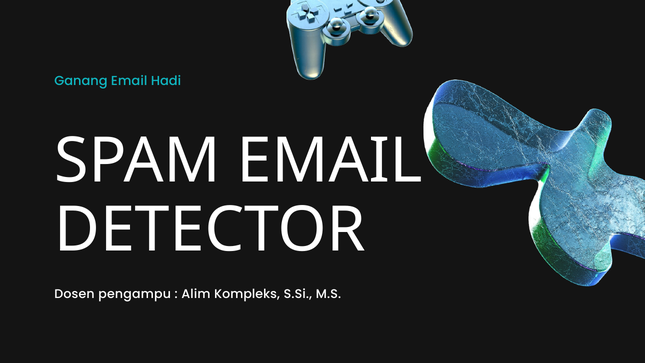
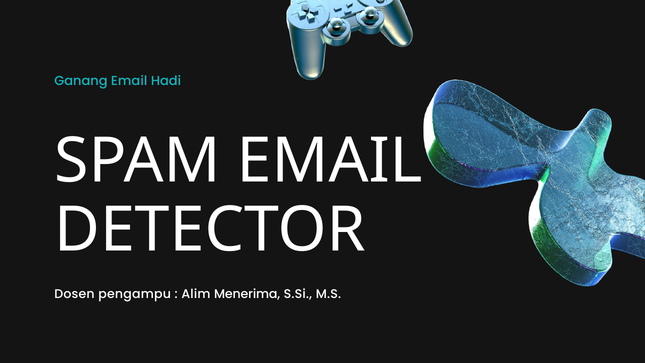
Kompleks: Kompleks -> Menerima (247, 294)
